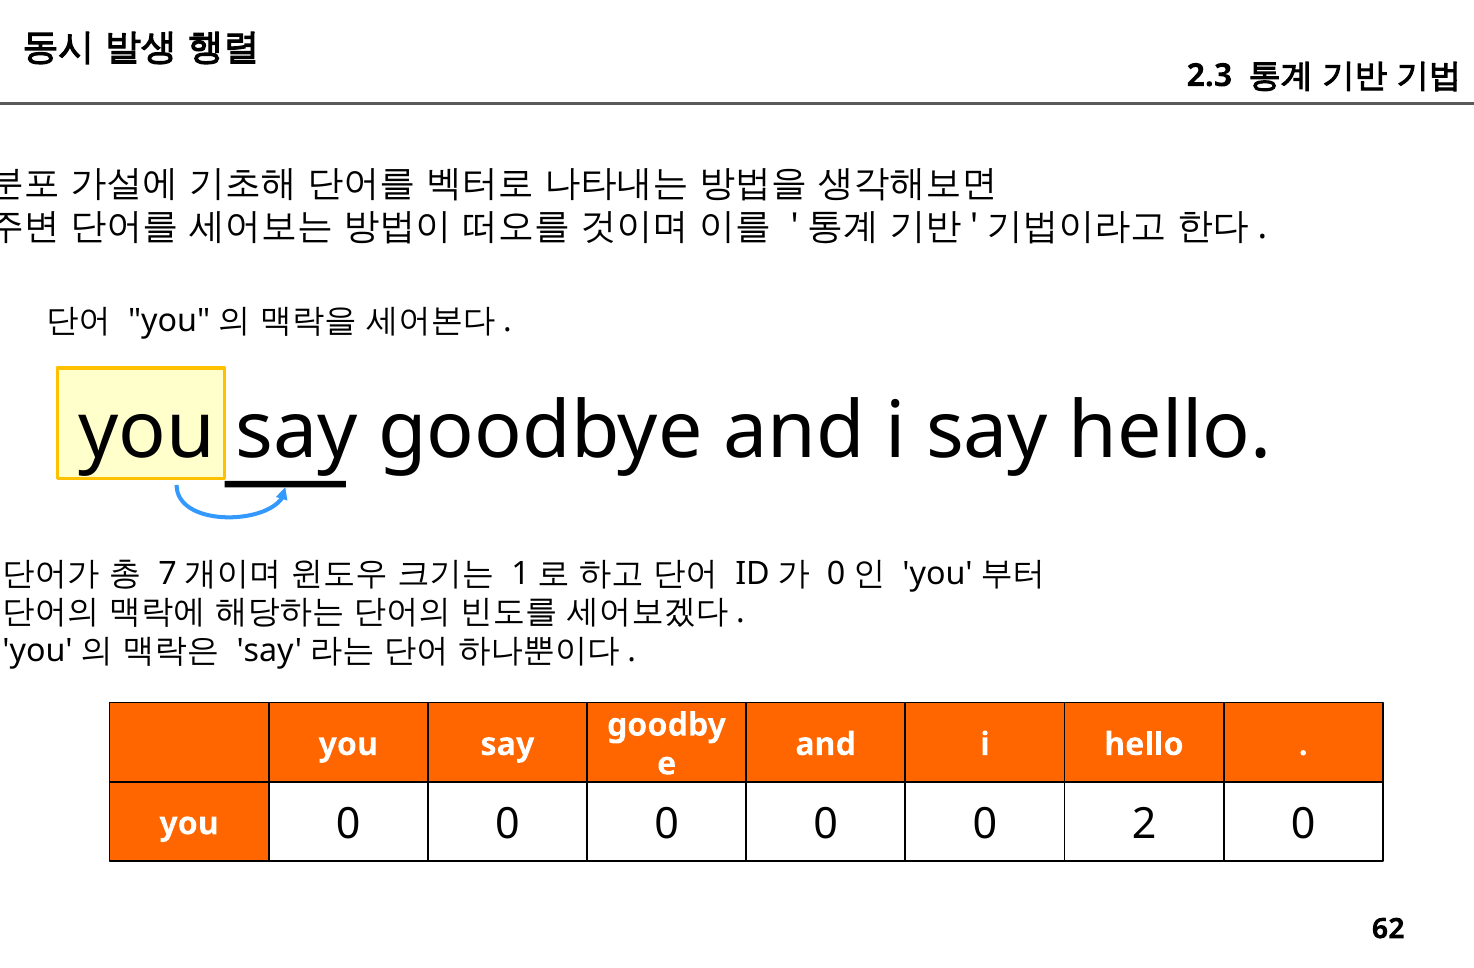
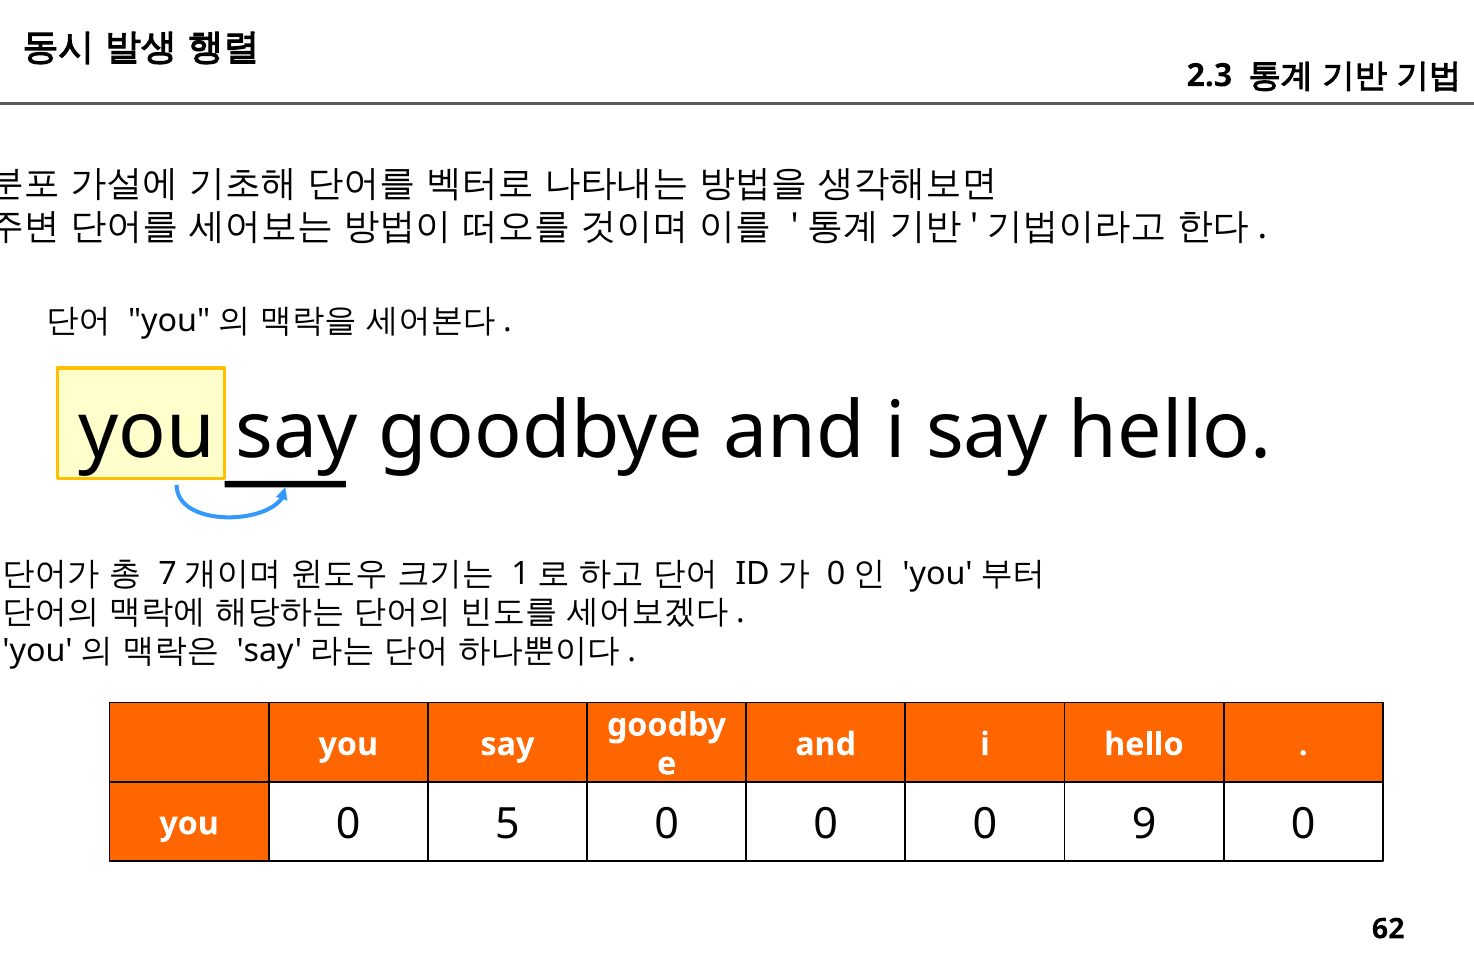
you 0 0: 0 -> 5 (507, 825)
2: 2 -> 9 (1144, 825)
